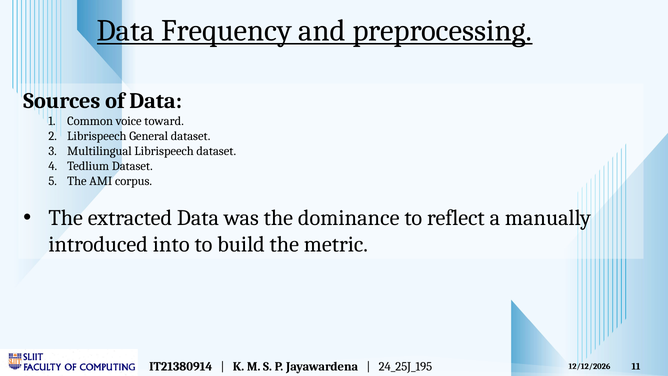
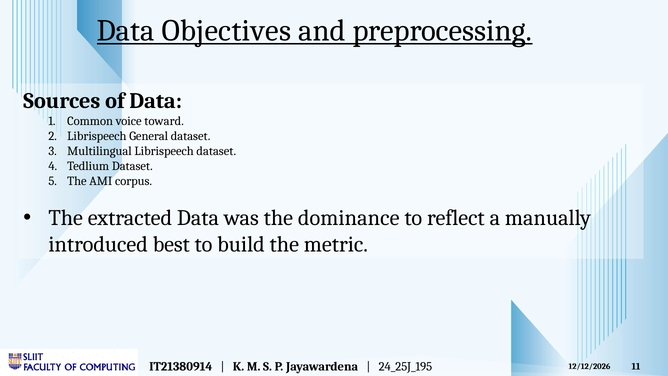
Frequency: Frequency -> Objectives (226, 31)
into: into -> best (171, 244)
